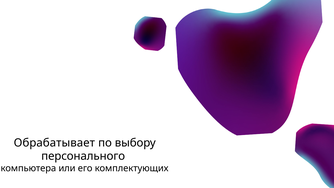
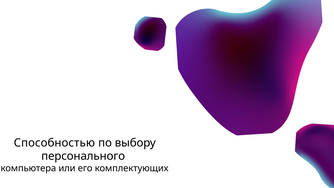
Обрабатывает: Обрабатывает -> Способностью (54, 143)
